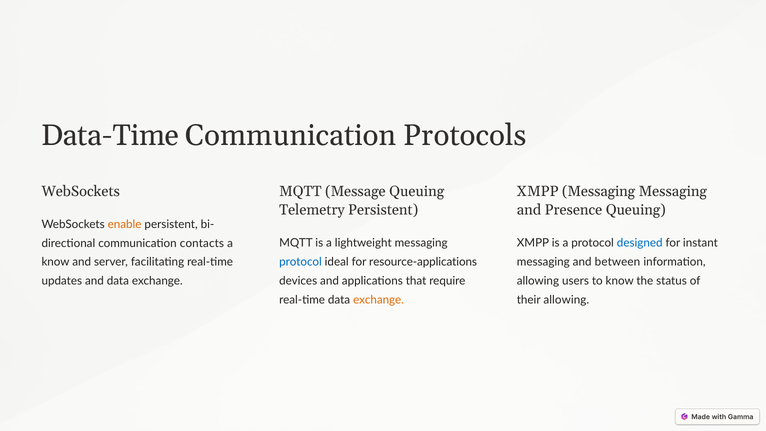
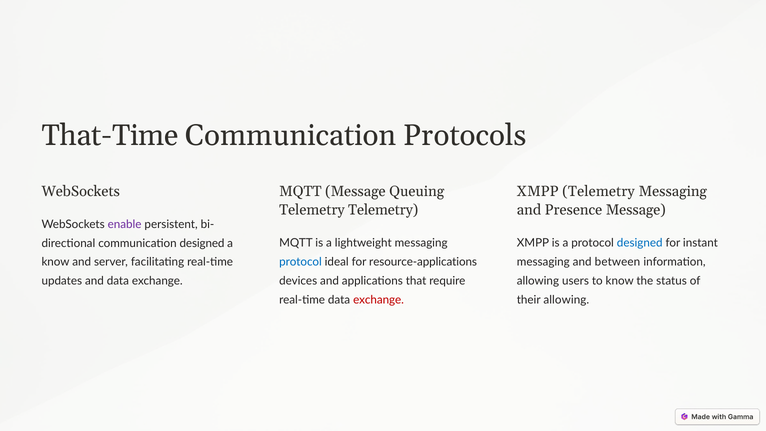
Data-Time: Data-Time -> That-Time (110, 135)
XMPP Messaging: Messaging -> Telemetry (599, 192)
Telemetry Persistent: Persistent -> Telemetry (383, 210)
Presence Queuing: Queuing -> Message (636, 210)
enable colour: orange -> purple (125, 224)
communication contacts: contacts -> designed (202, 243)
exchange colour: orange -> red (379, 300)
